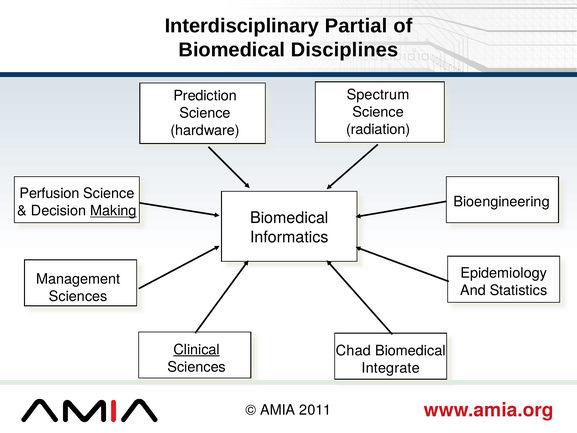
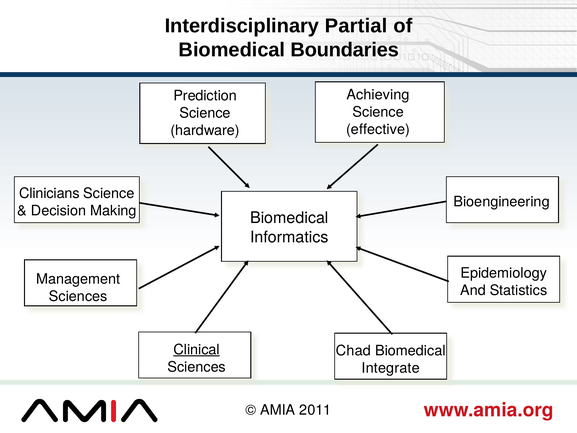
Disciplines: Disciplines -> Boundaries (345, 50)
Spectrum: Spectrum -> Achieving (378, 95)
radiation: radiation -> effective (378, 129)
Perfusion: Perfusion -> Clinicians (49, 193)
Making underline: present -> none (113, 211)
